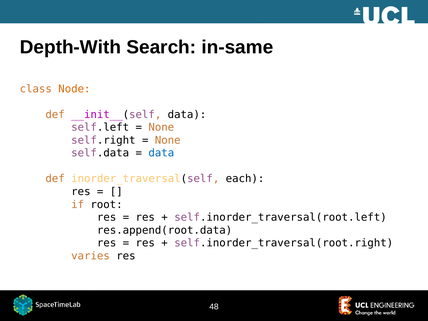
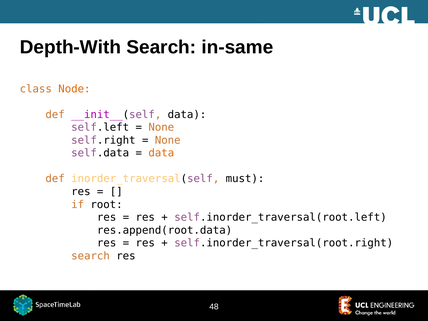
data colour: blue -> orange (161, 153)
each: each -> must (245, 179)
varies: varies -> search (91, 256)
